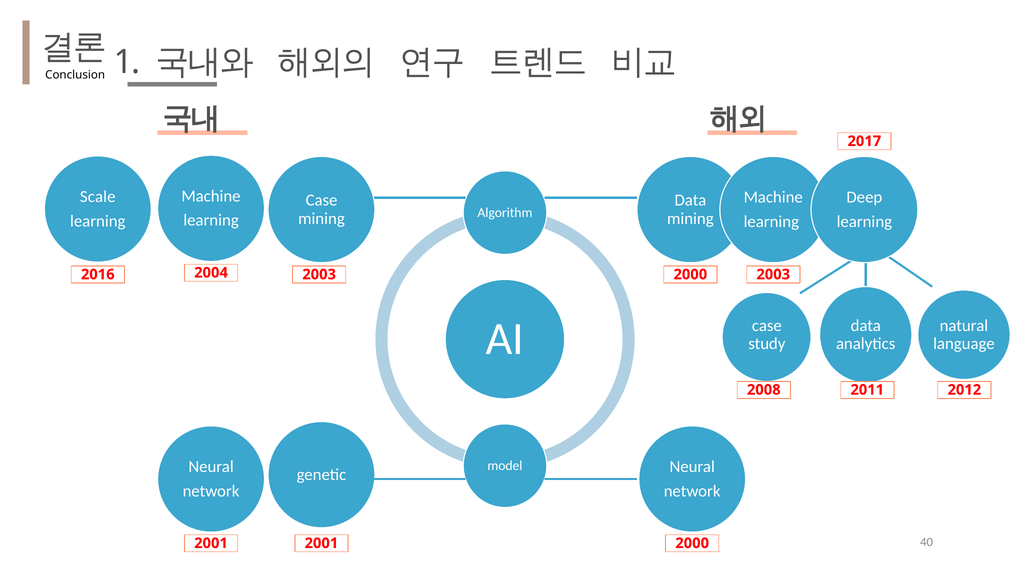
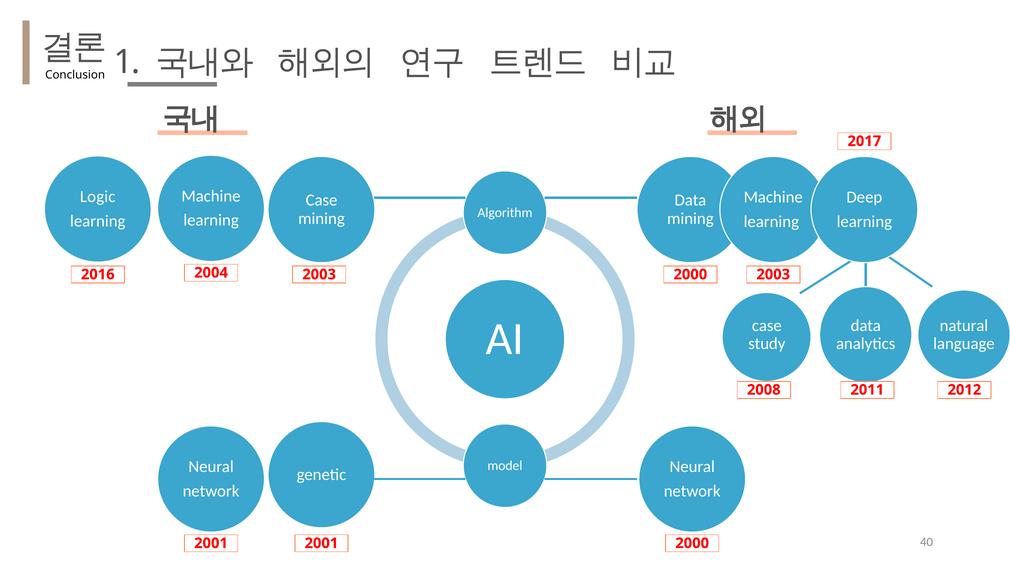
Scale: Scale -> Logic (98, 197)
